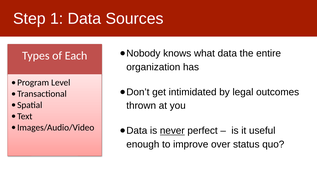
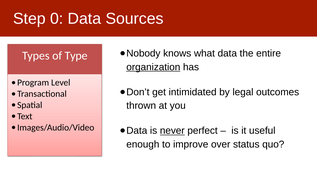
1: 1 -> 0 (57, 19)
Each: Each -> Type (76, 56)
organization underline: none -> present (153, 67)
